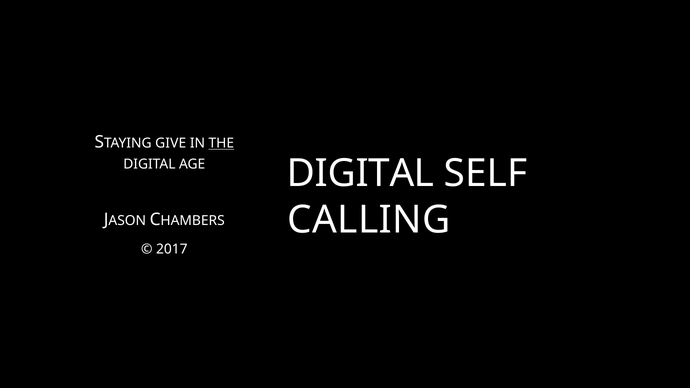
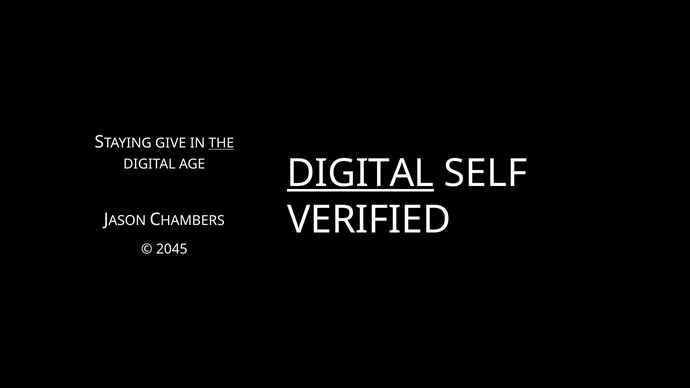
DIGITAL underline: none -> present (361, 173)
CALLING: CALLING -> VERIFIED (369, 220)
2017: 2017 -> 2045 (172, 249)
